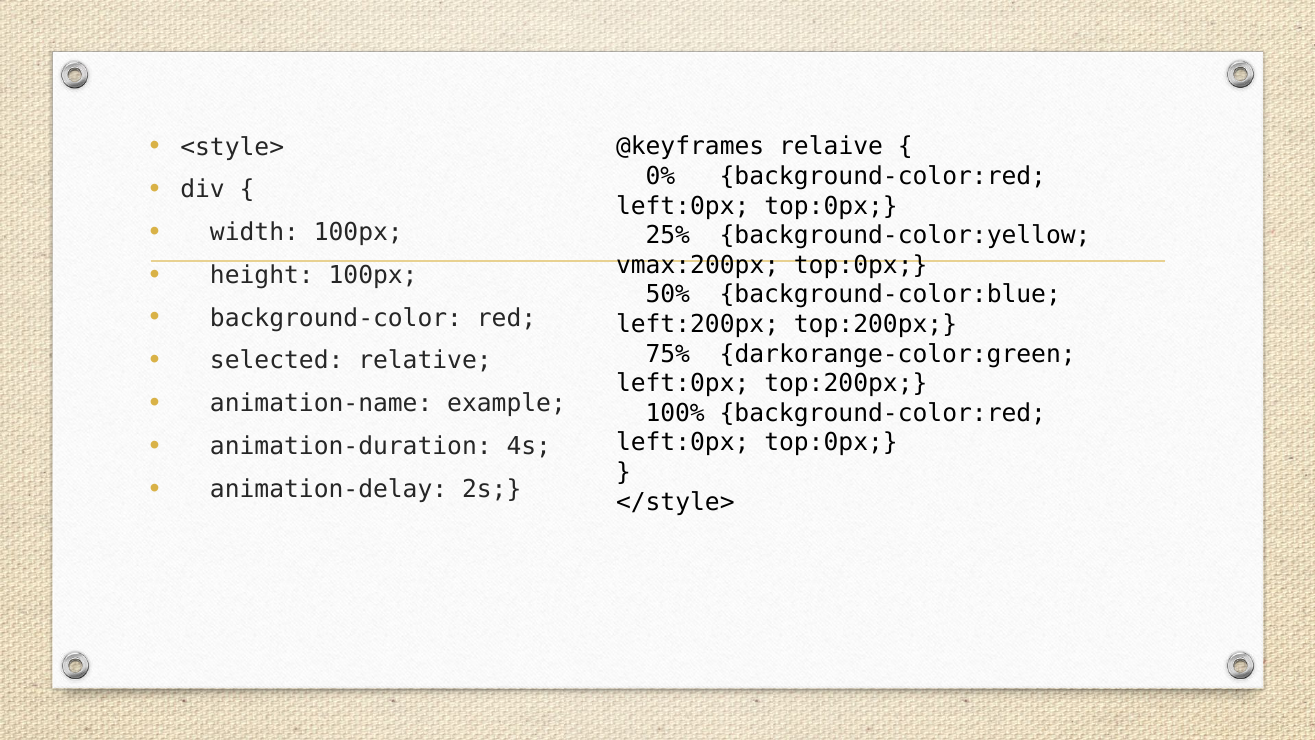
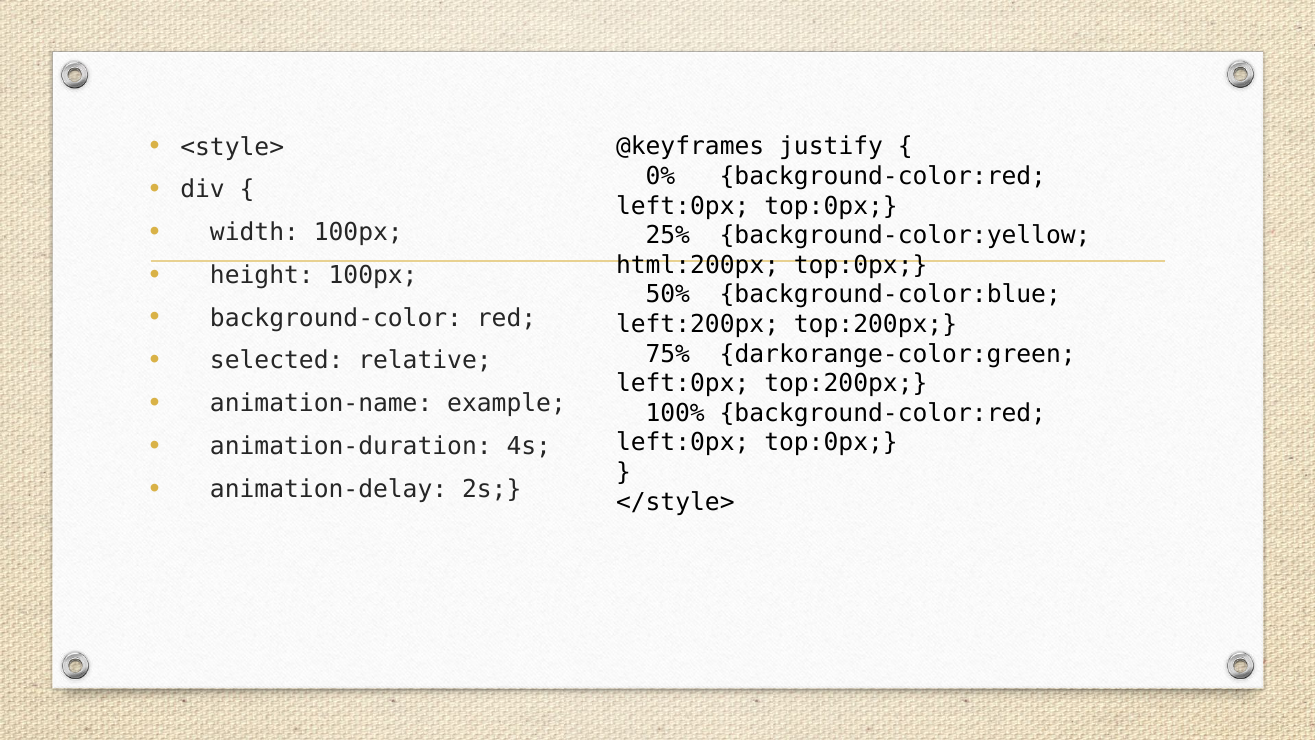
relaive: relaive -> justify (831, 147)
vmax:200px: vmax:200px -> html:200px (698, 265)
